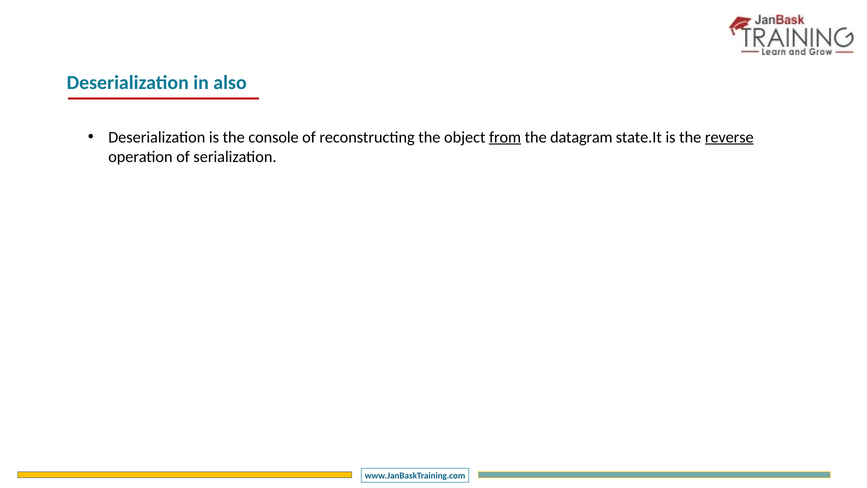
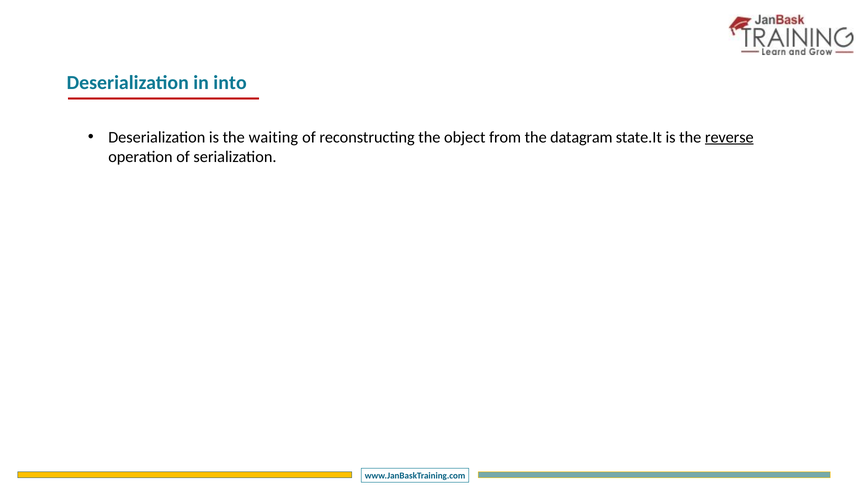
also: also -> into (230, 83)
console: console -> waiting (273, 137)
from underline: present -> none (505, 137)
